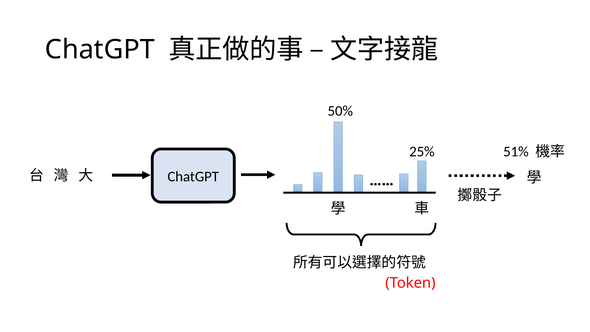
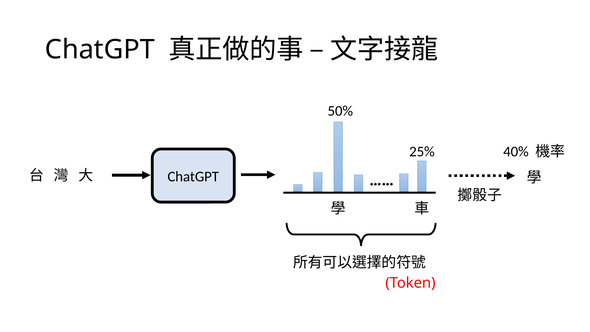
51%: 51% -> 40% (516, 151)
